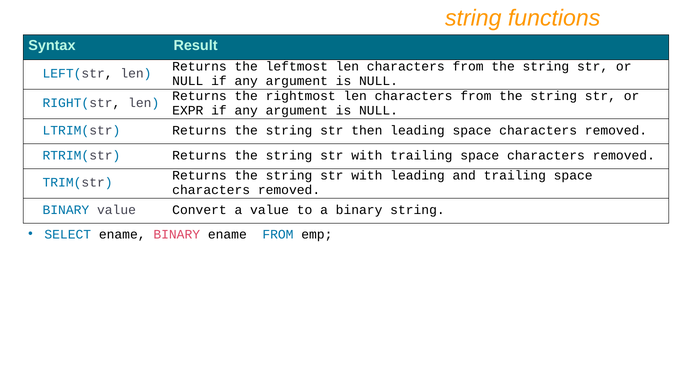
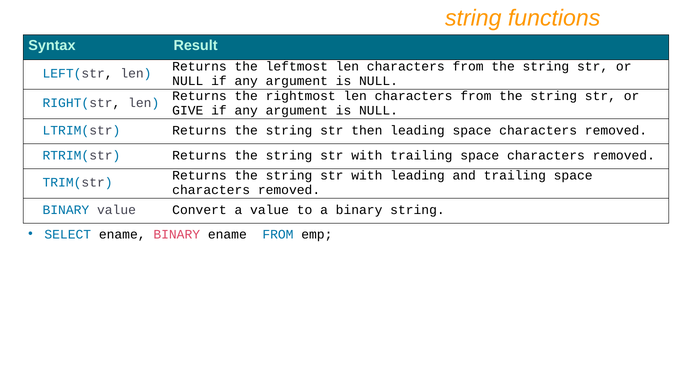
EXPR: EXPR -> GIVE (188, 111)
